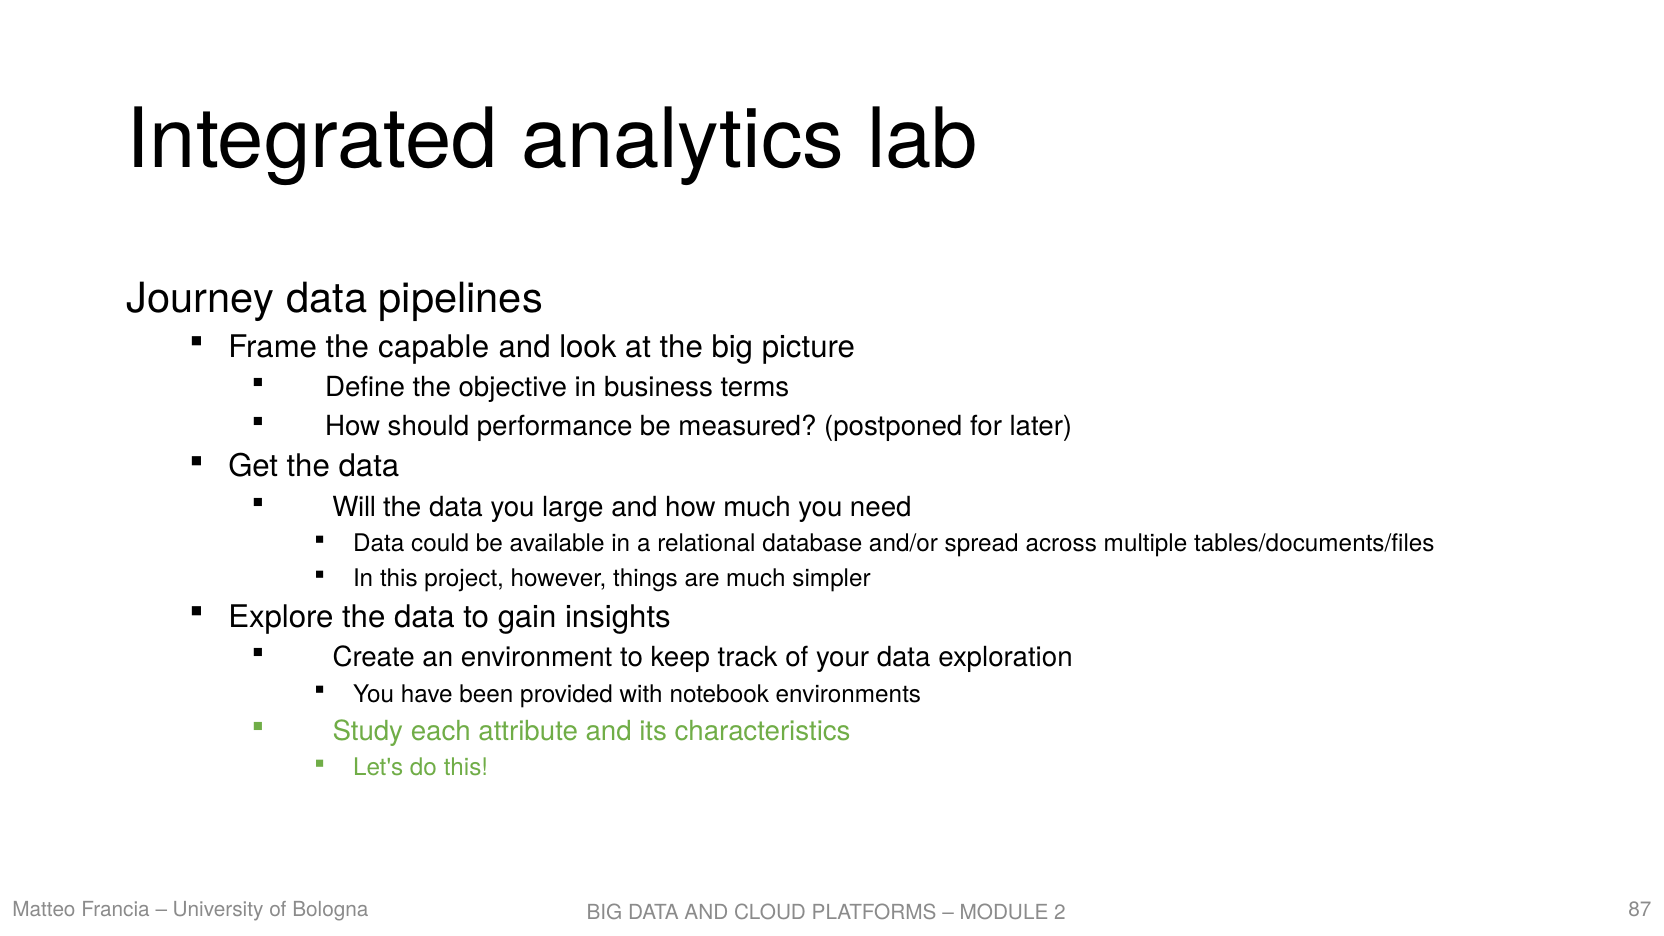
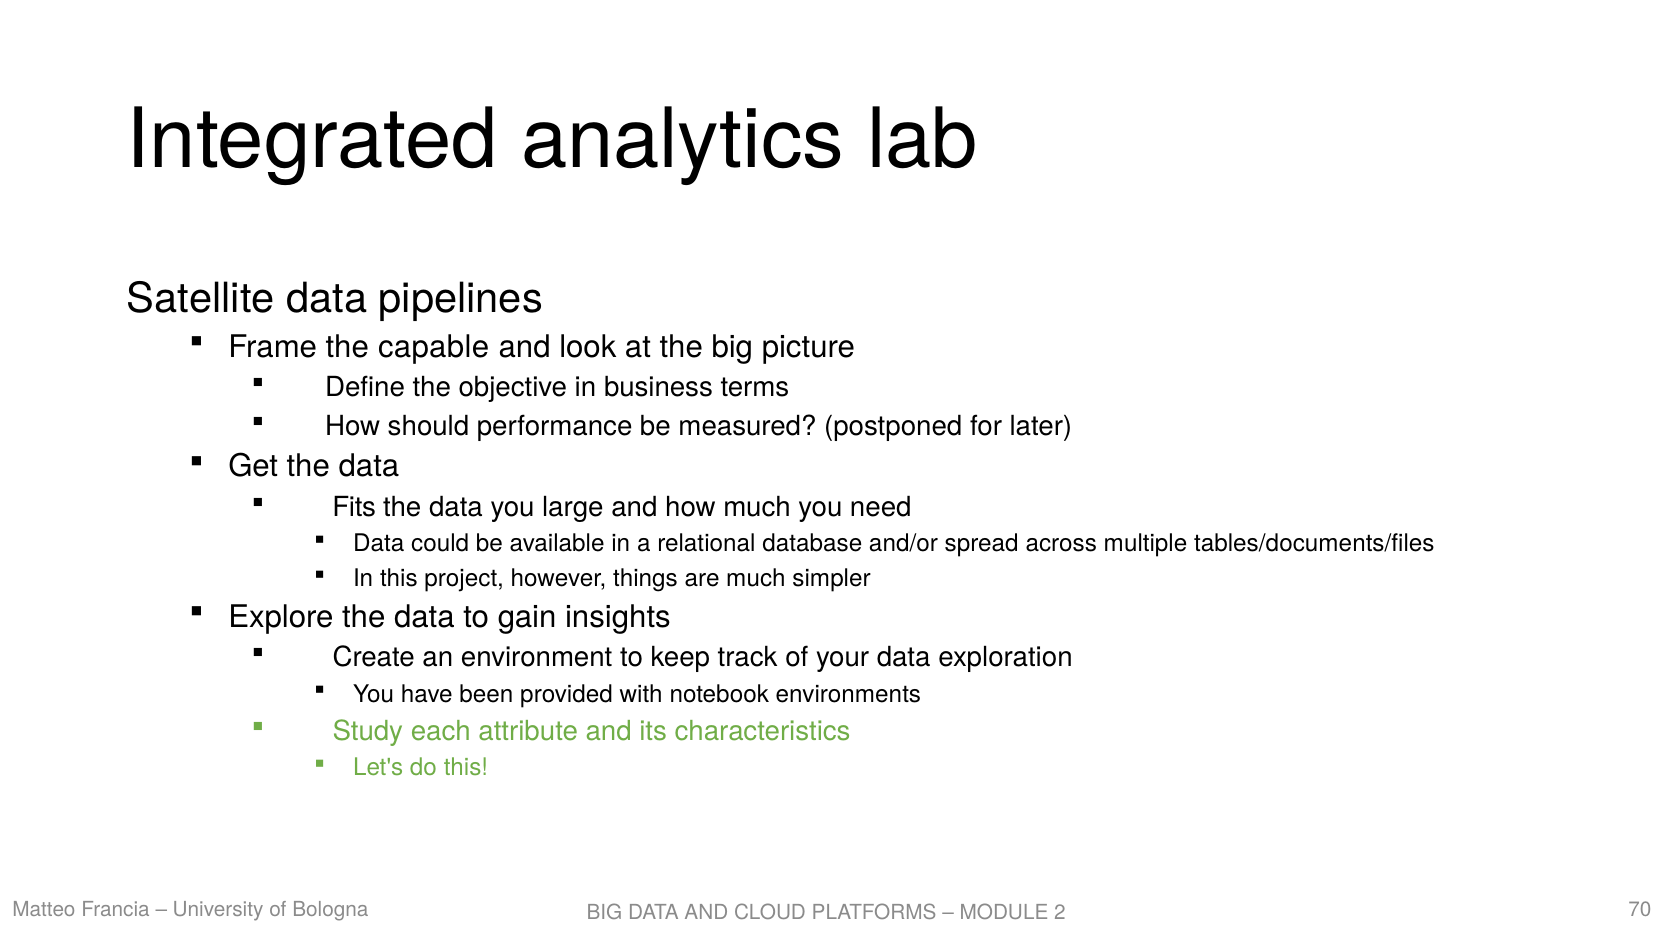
Journey: Journey -> Satellite (201, 299)
Will: Will -> Fits (354, 507)
87: 87 -> 70 (1640, 910)
